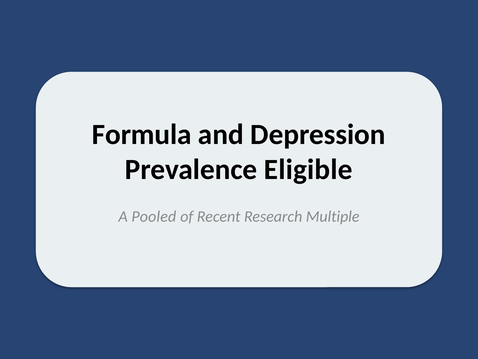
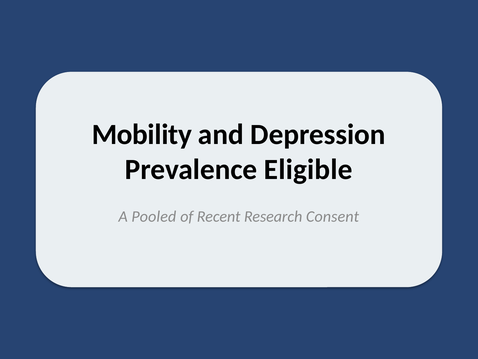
Formula: Formula -> Mobility (142, 134)
Multiple: Multiple -> Consent (333, 216)
